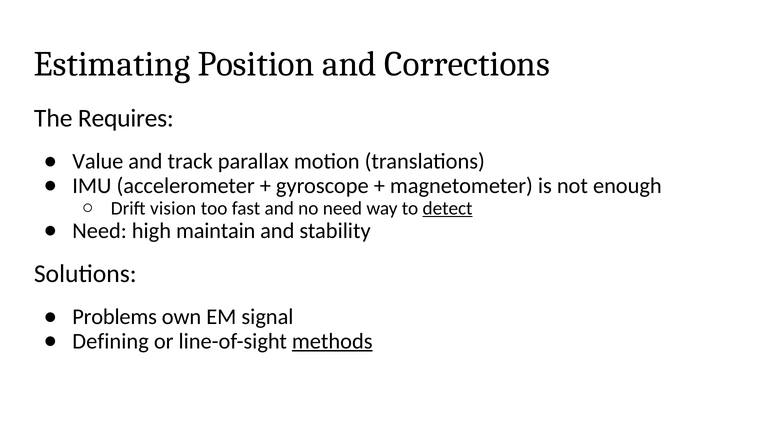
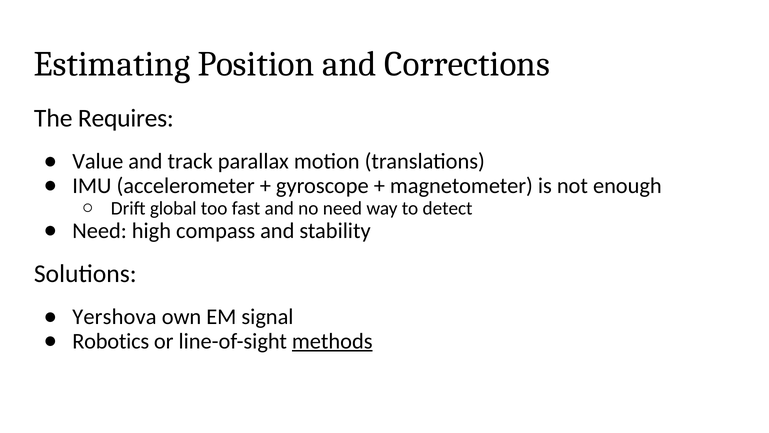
vision: vision -> global (173, 208)
detect underline: present -> none (448, 208)
maintain: maintain -> compass (216, 231)
Problems: Problems -> Yershova (114, 317)
Defining: Defining -> Robotics (111, 341)
